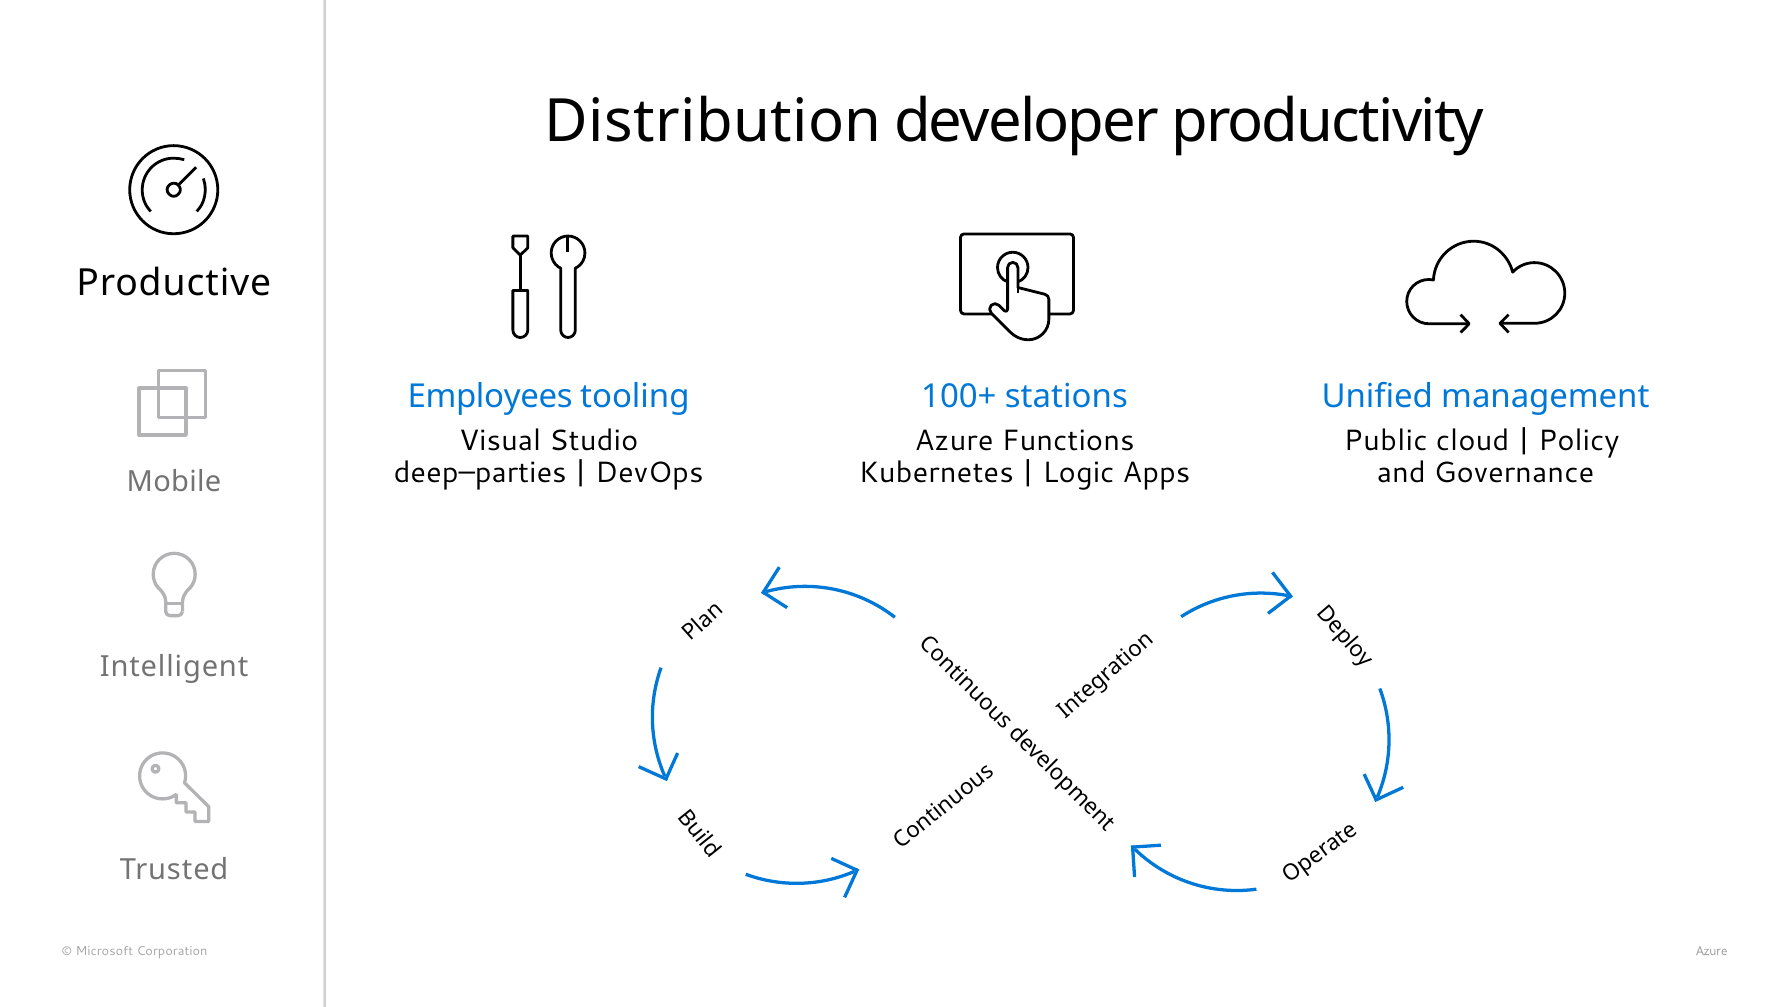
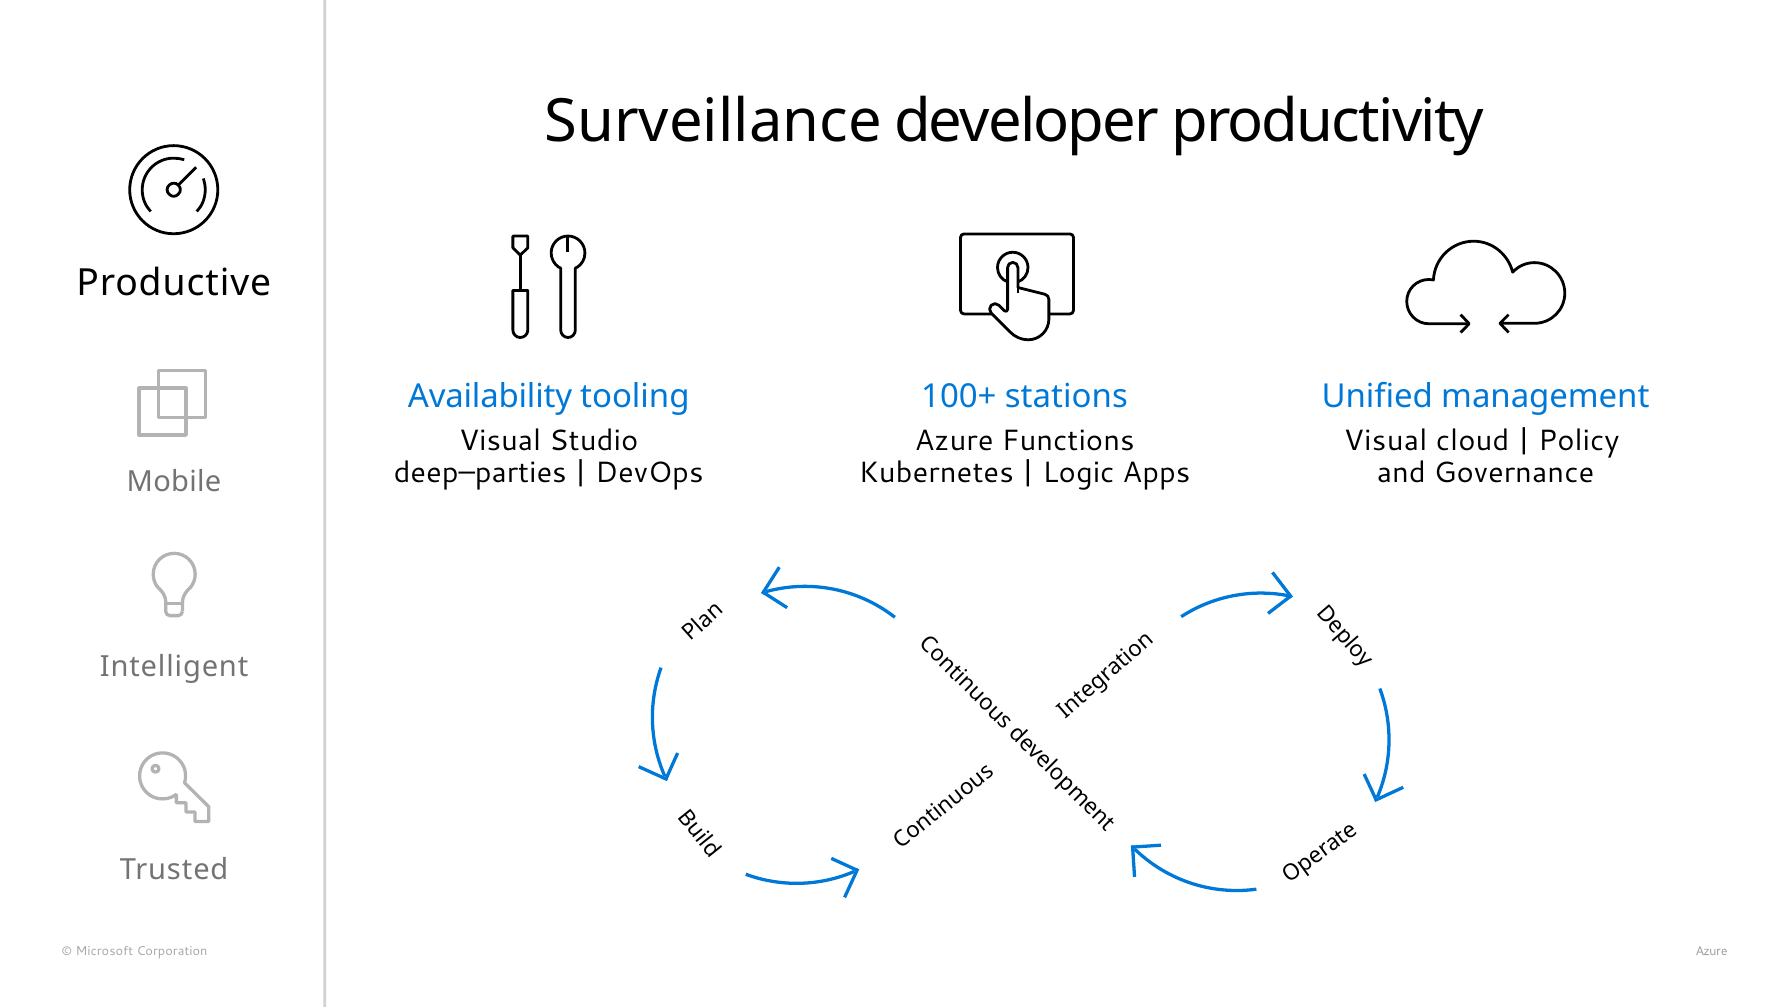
Distribution: Distribution -> Surveillance (713, 121)
Employees: Employees -> Availability (490, 396)
Public: Public -> Visual (1386, 441)
